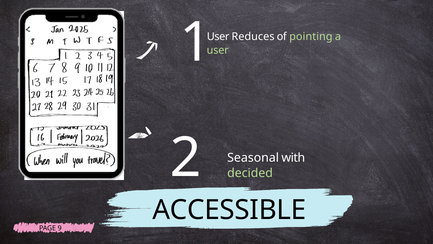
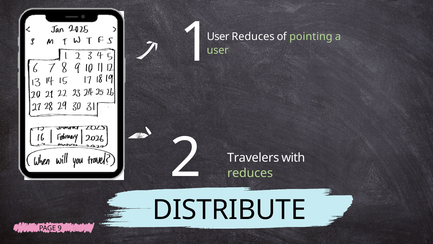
Seasonal: Seasonal -> Travelers (253, 157)
decided: decided -> reduces (250, 173)
ACCESSIBLE: ACCESSIBLE -> DISTRIBUTE (229, 210)
